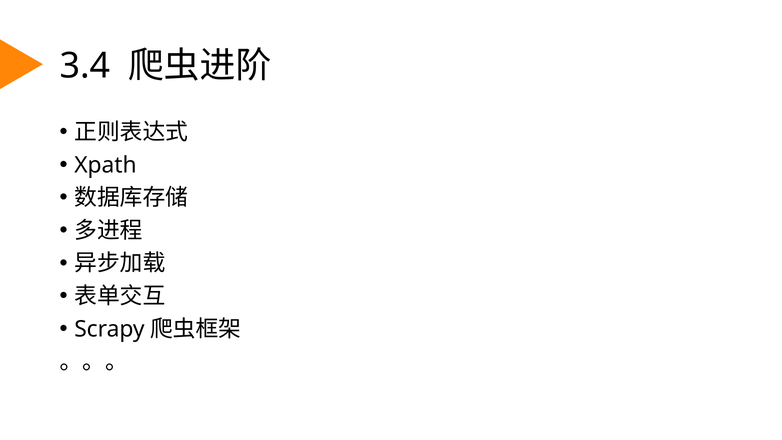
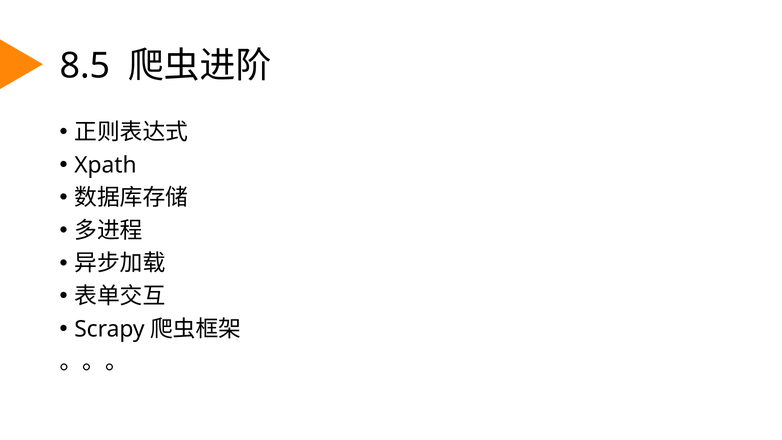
3.4: 3.4 -> 8.5 (85, 66)
